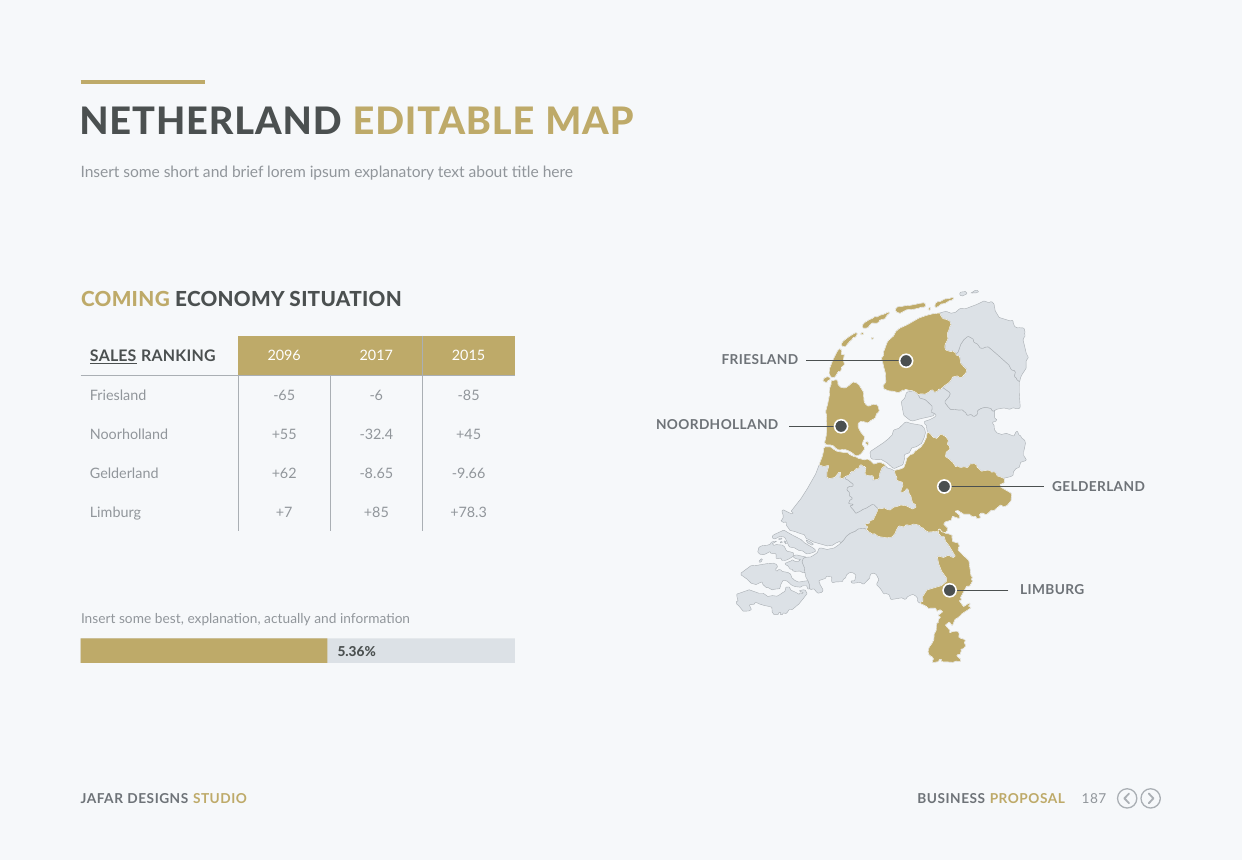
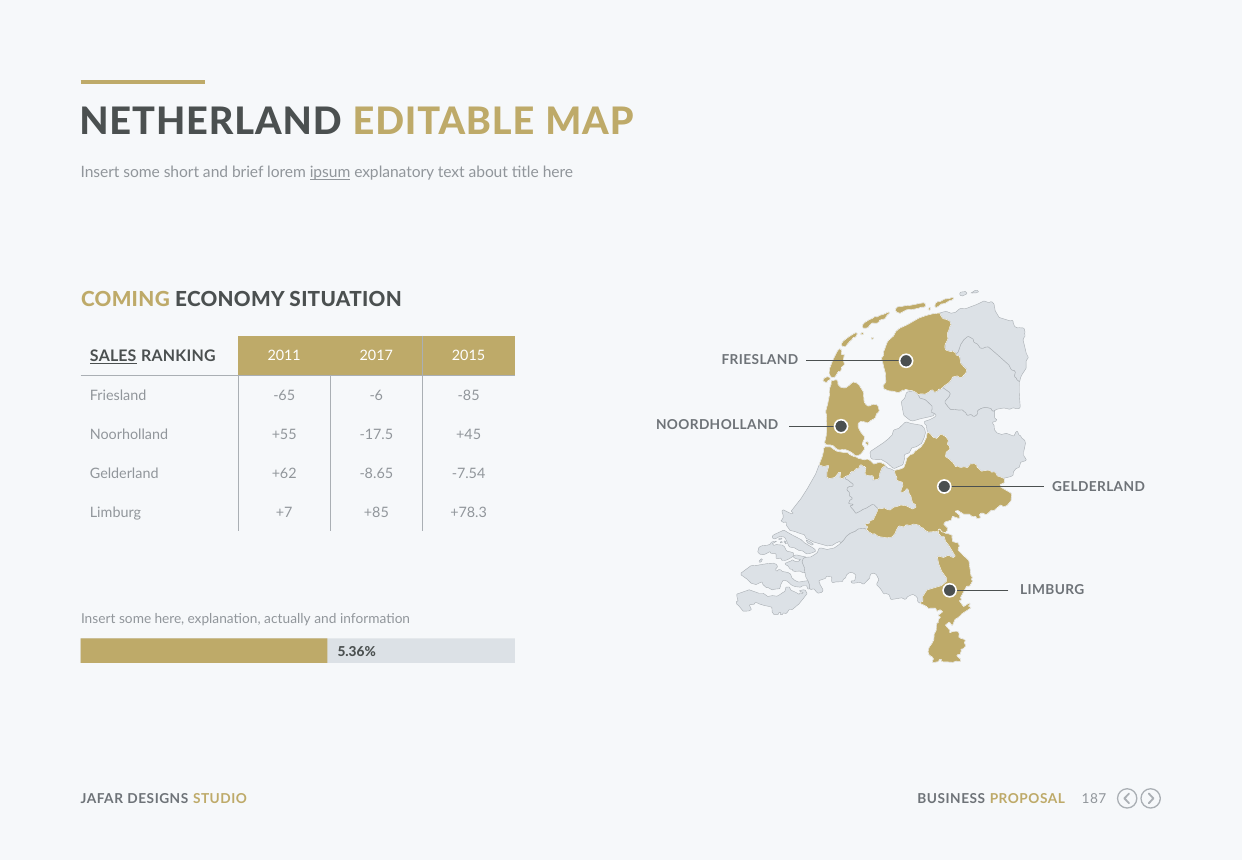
ipsum underline: none -> present (330, 173)
2096: 2096 -> 2011 (284, 356)
-32.4: -32.4 -> -17.5 (376, 434)
-9.66: -9.66 -> -7.54 (469, 473)
some best: best -> here (170, 619)
